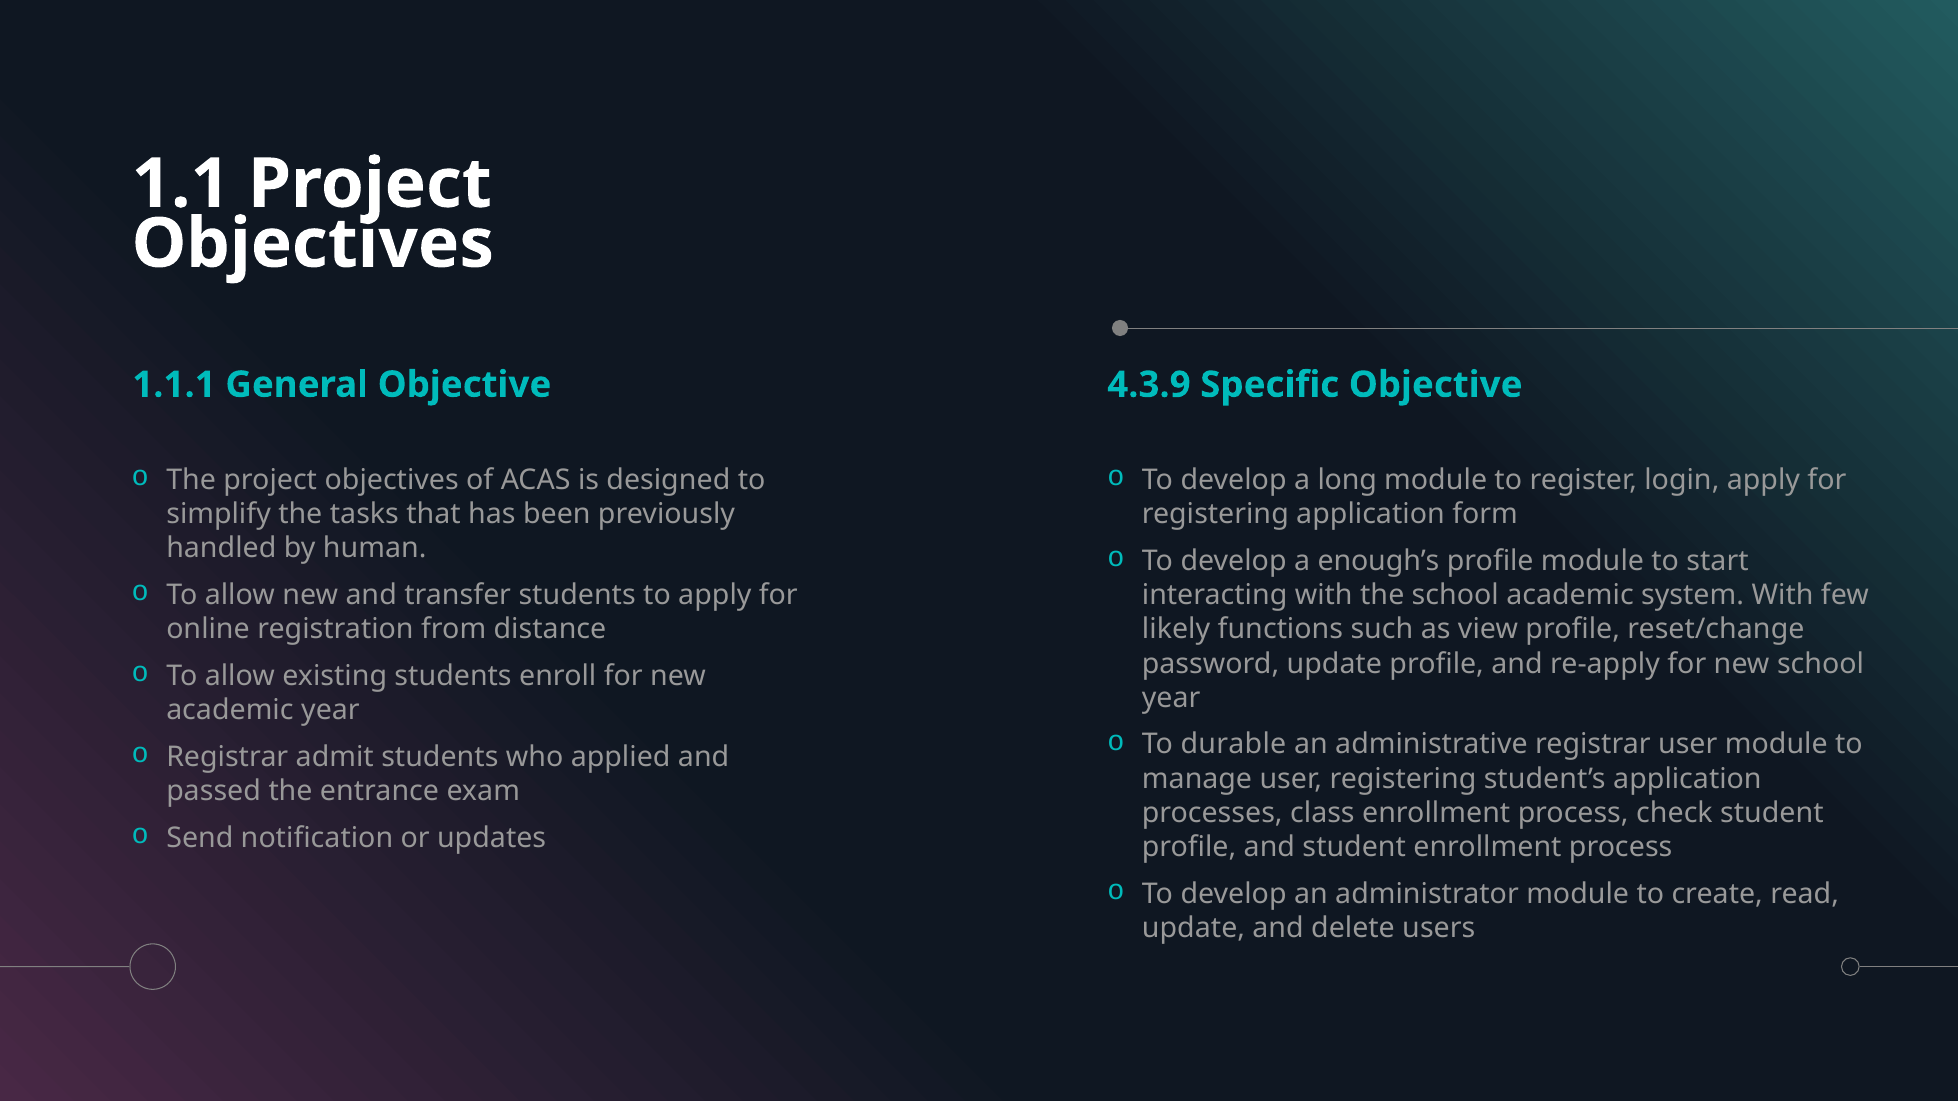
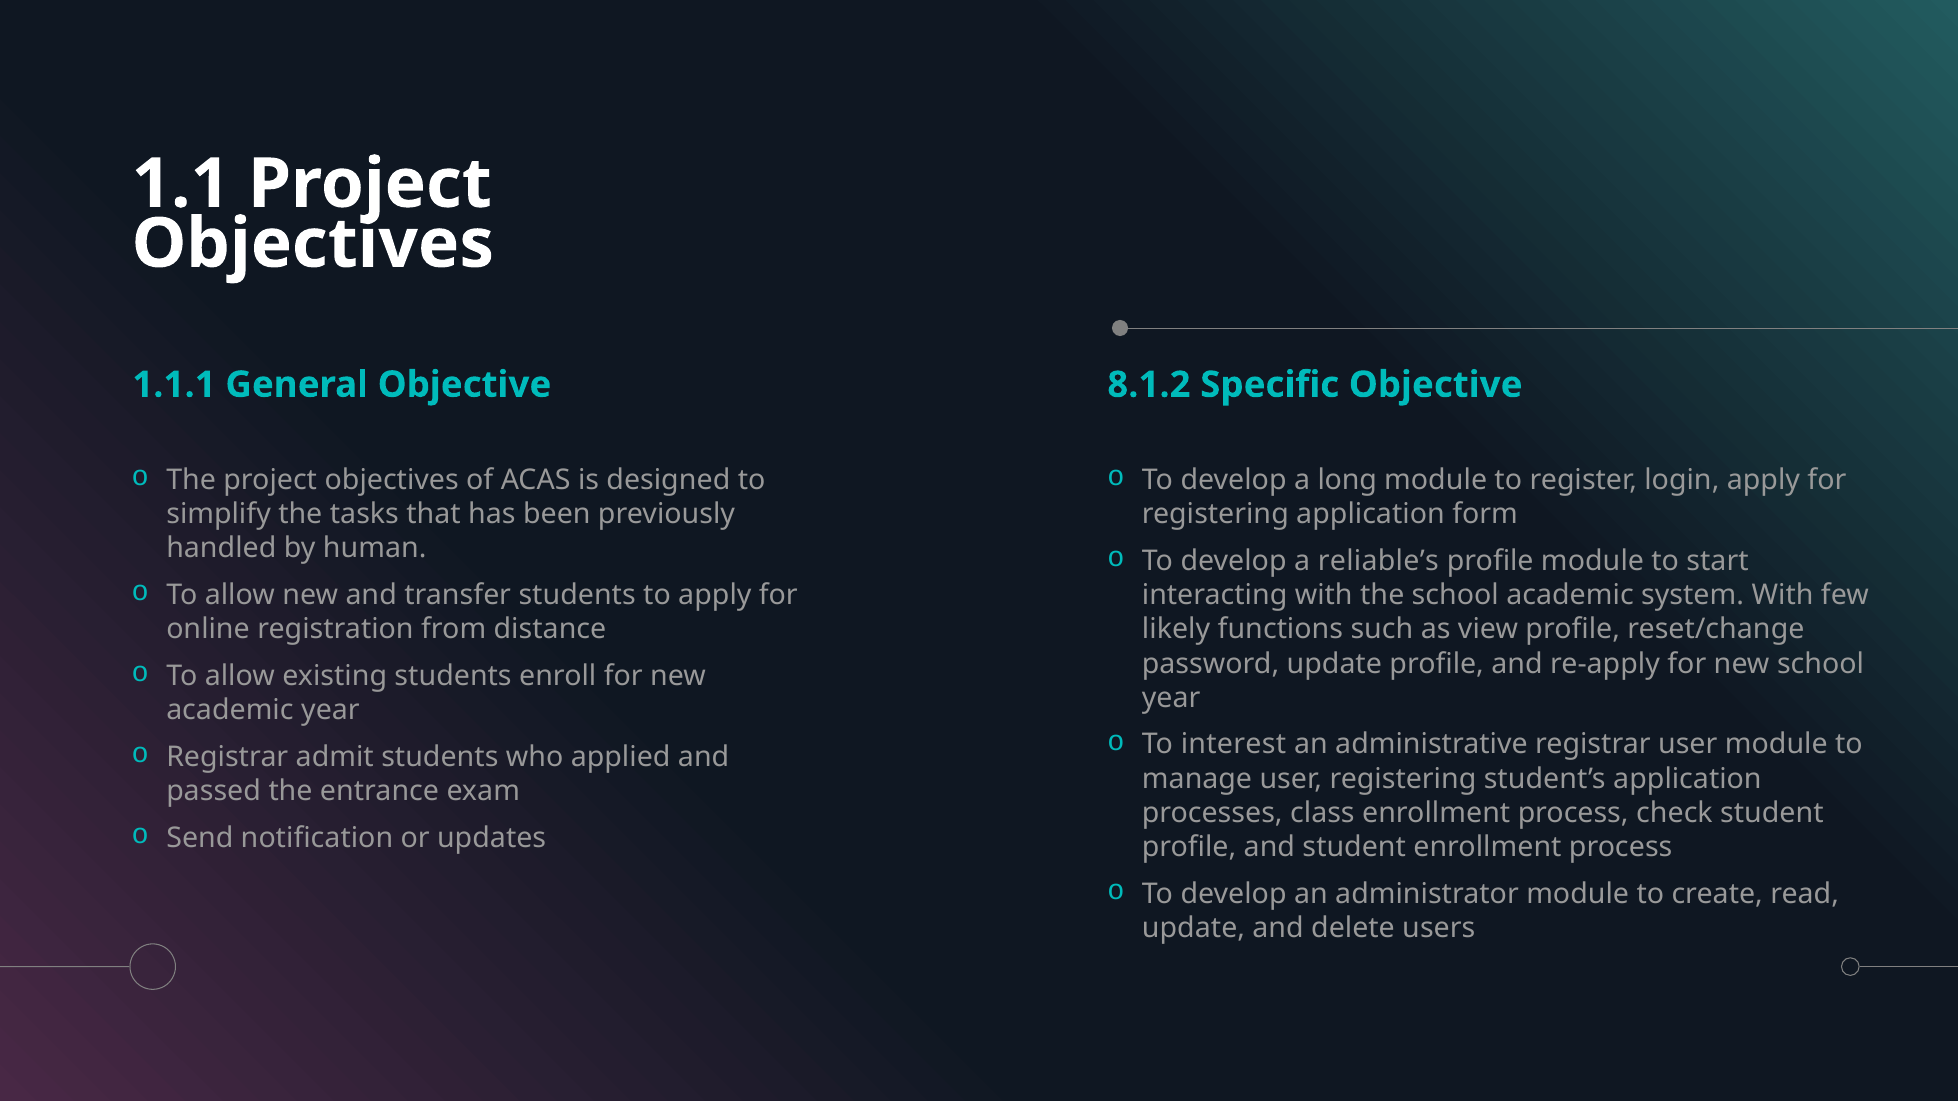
4.3.9: 4.3.9 -> 8.1.2 (1149, 385)
enough’s: enough’s -> reliable’s (1378, 561)
durable: durable -> interest (1233, 745)
